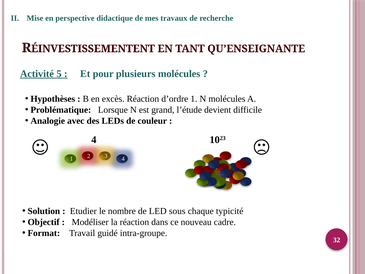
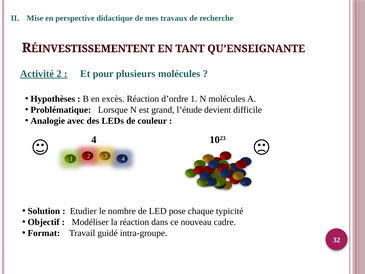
Activité 5: 5 -> 2 (59, 74)
sous: sous -> pose (177, 211)
